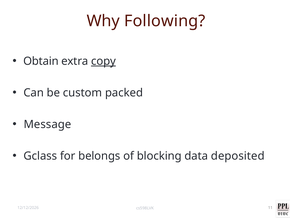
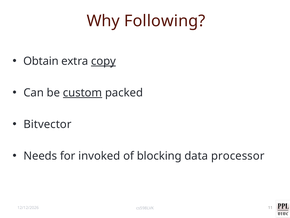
custom underline: none -> present (83, 93)
Message: Message -> Bitvector (48, 124)
Gclass: Gclass -> Needs (40, 156)
belongs: belongs -> invoked (99, 156)
deposited: deposited -> processor (238, 156)
